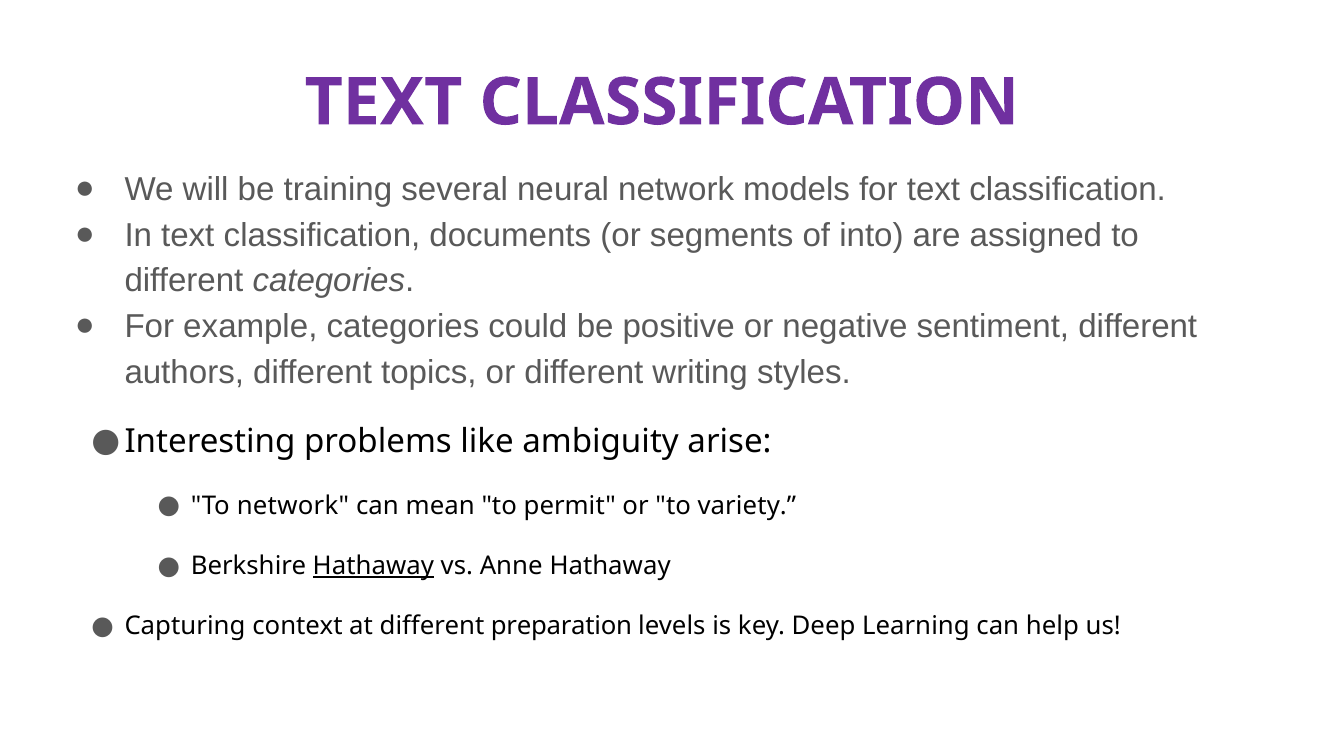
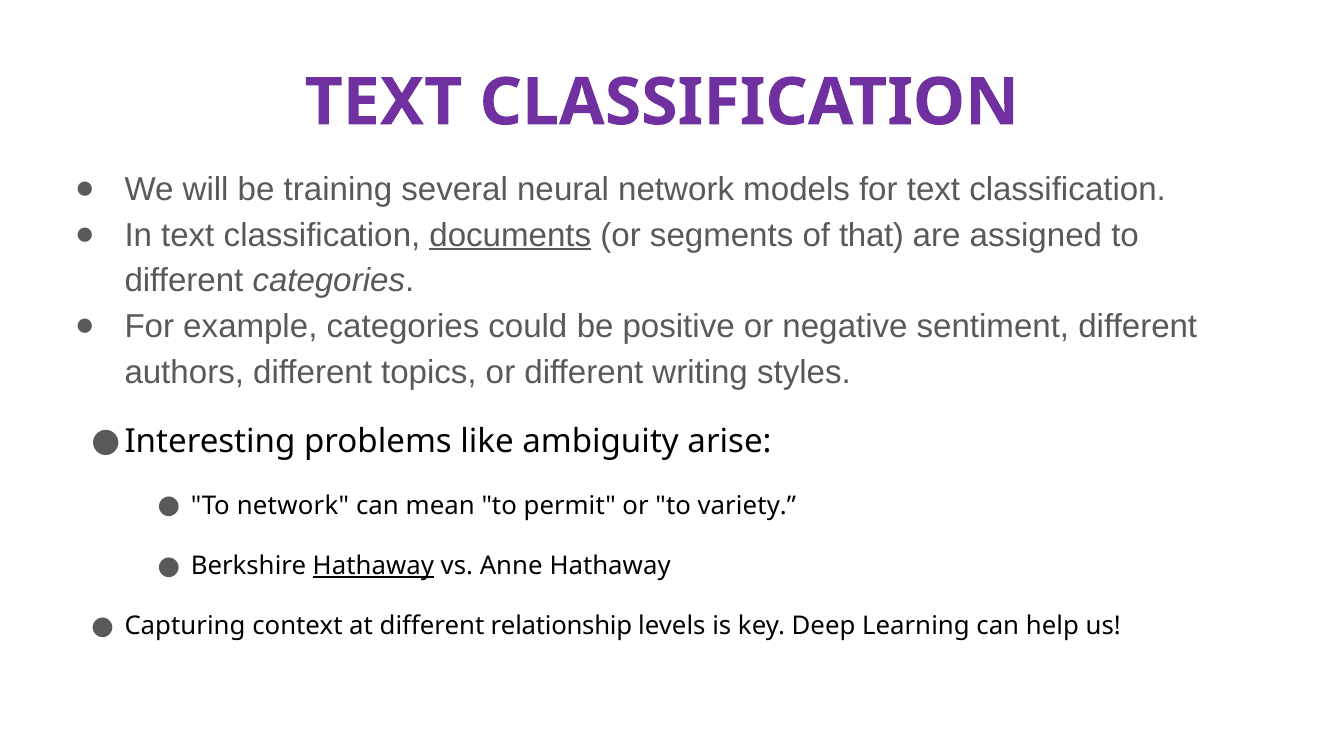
documents underline: none -> present (510, 235)
into: into -> that (872, 235)
preparation: preparation -> relationship (561, 626)
